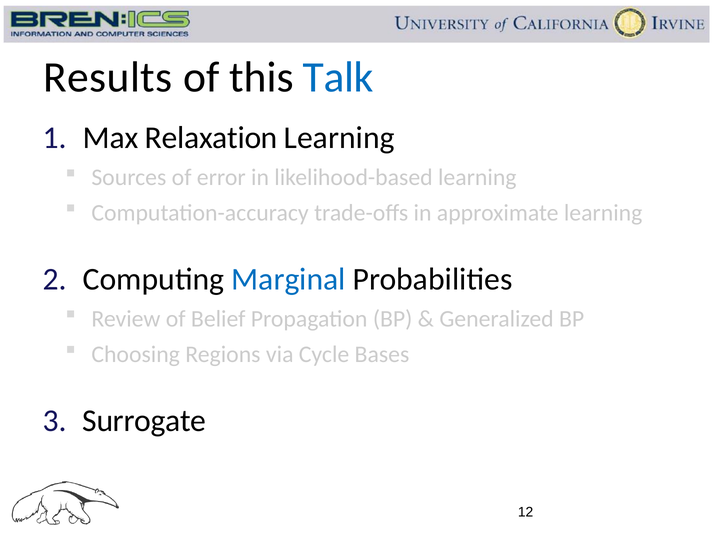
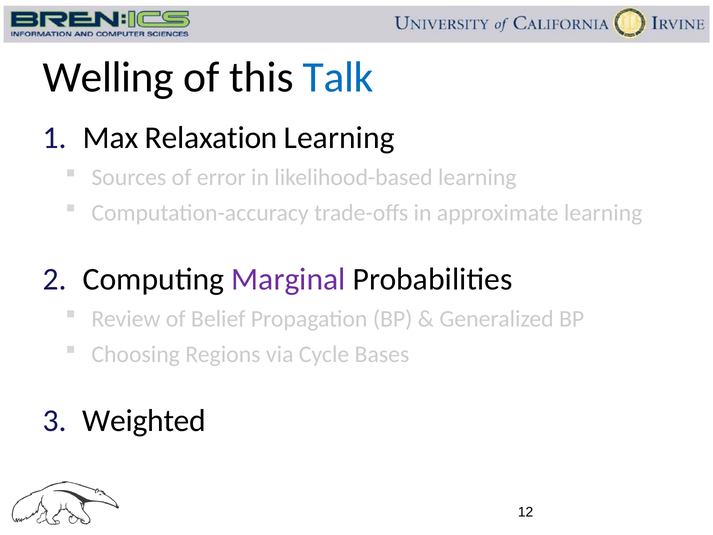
Results: Results -> Welling (108, 77)
Marginal colour: blue -> purple (288, 279)
Surrogate: Surrogate -> Weighted (144, 421)
